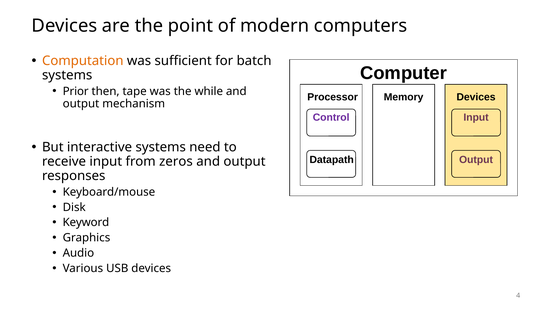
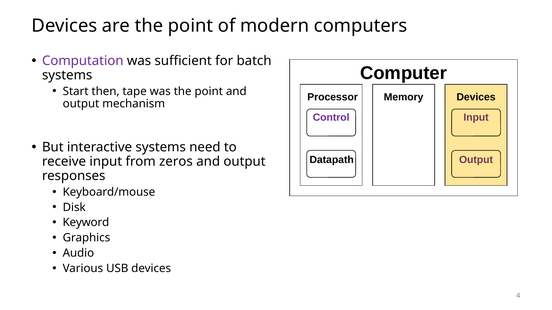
Computation colour: orange -> purple (83, 61)
Prior: Prior -> Start (76, 91)
was the while: while -> point (209, 91)
